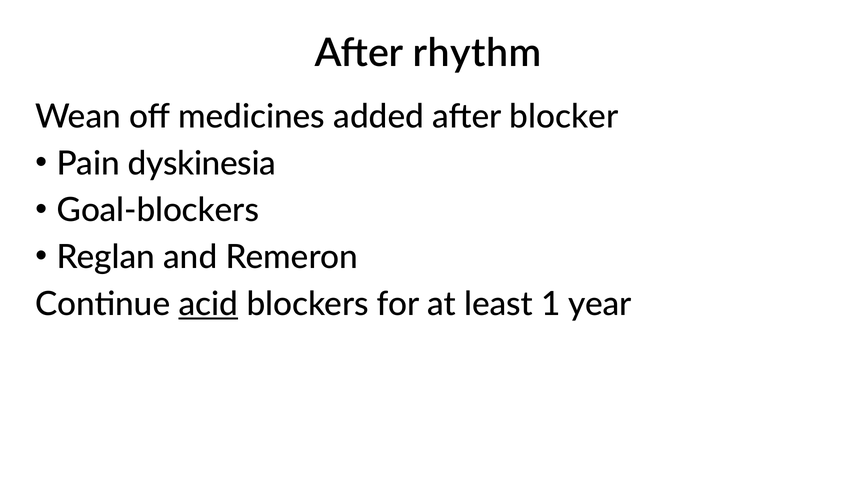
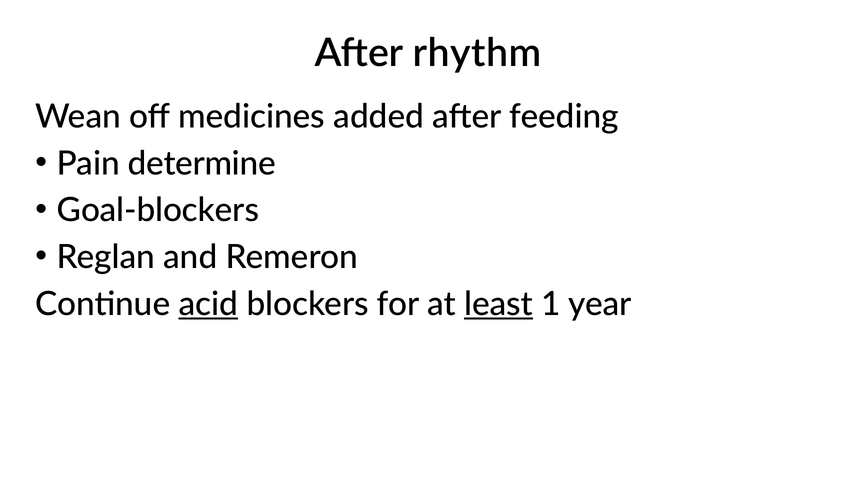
blocker: blocker -> feeding (564, 117)
dyskinesia: dyskinesia -> determine (202, 164)
least underline: none -> present (499, 304)
